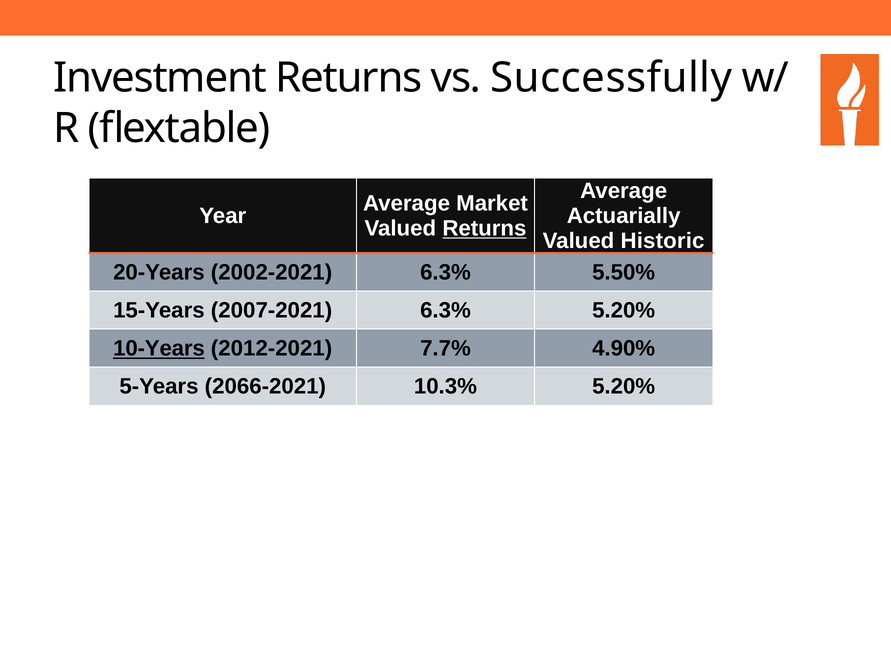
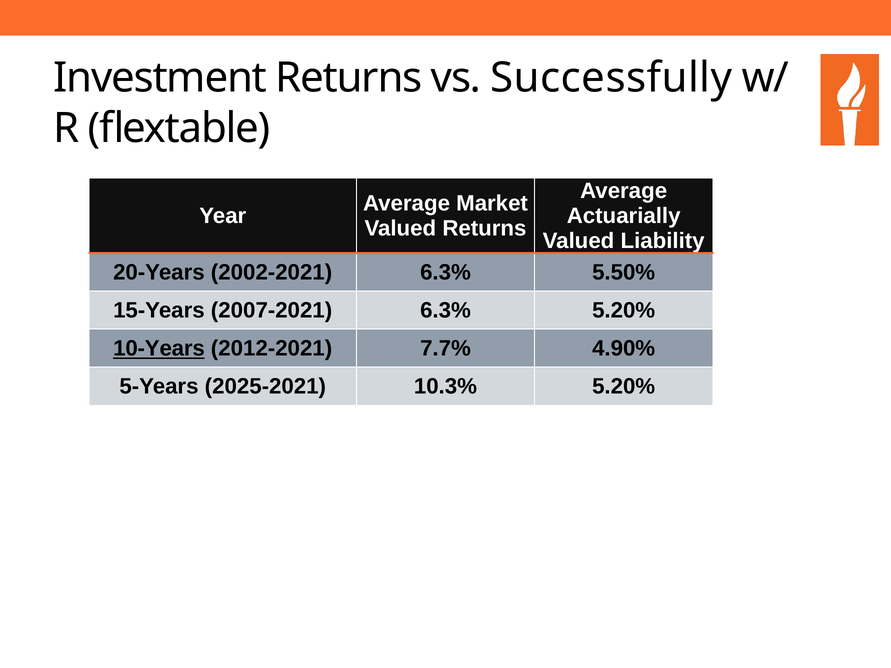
Returns underline: present -> none (484, 228)
Historic: Historic -> Liability (663, 241)
2066-2021: 2066-2021 -> 2025-2021 (265, 387)
